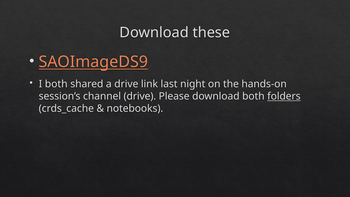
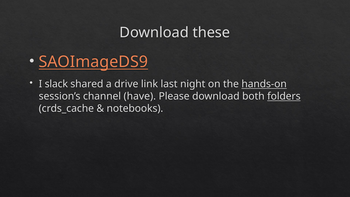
I both: both -> slack (56, 84)
hands-on underline: none -> present (264, 84)
channel drive: drive -> have (140, 96)
